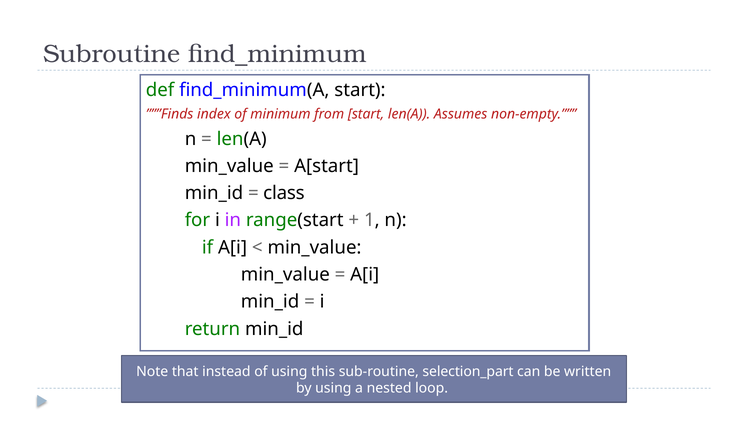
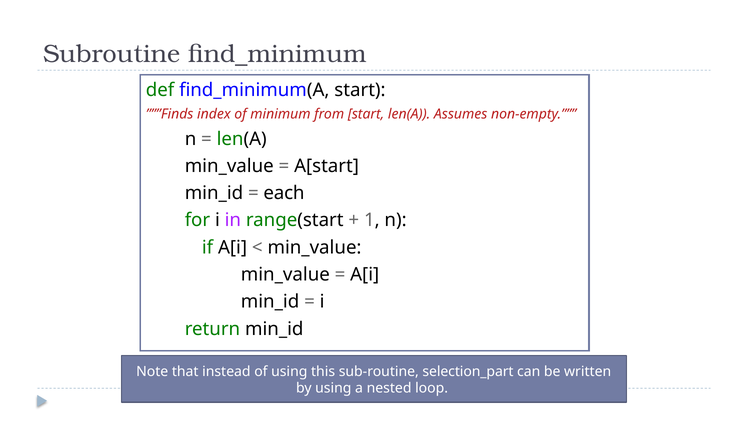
class: class -> each (284, 193)
